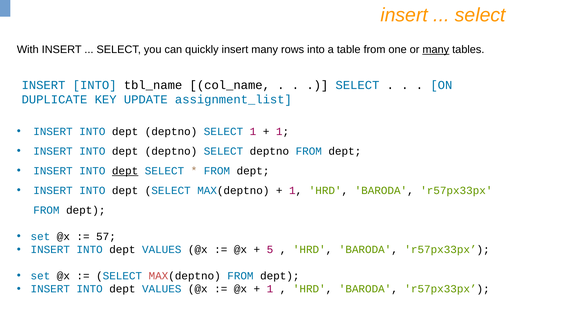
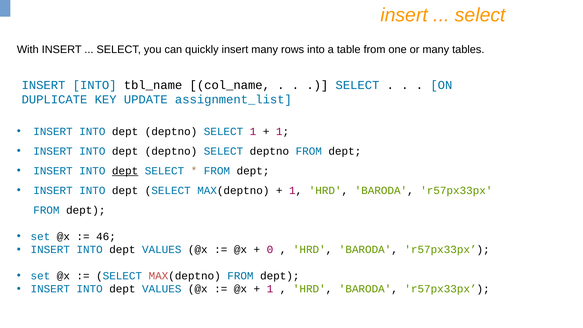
many underline: present -> none (436, 50)
57: 57 -> 46 (106, 236)
5: 5 -> 0 (270, 250)
